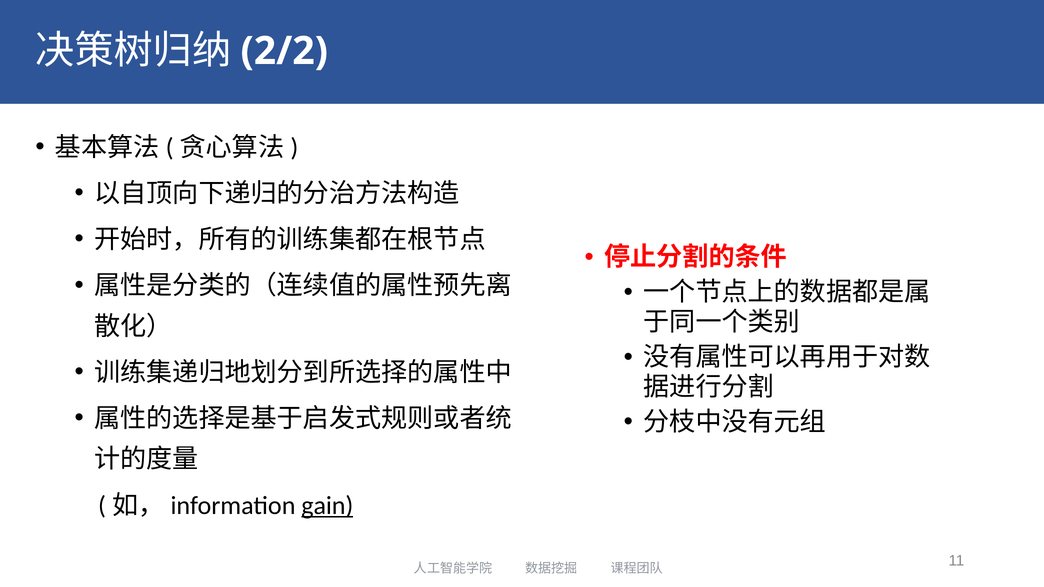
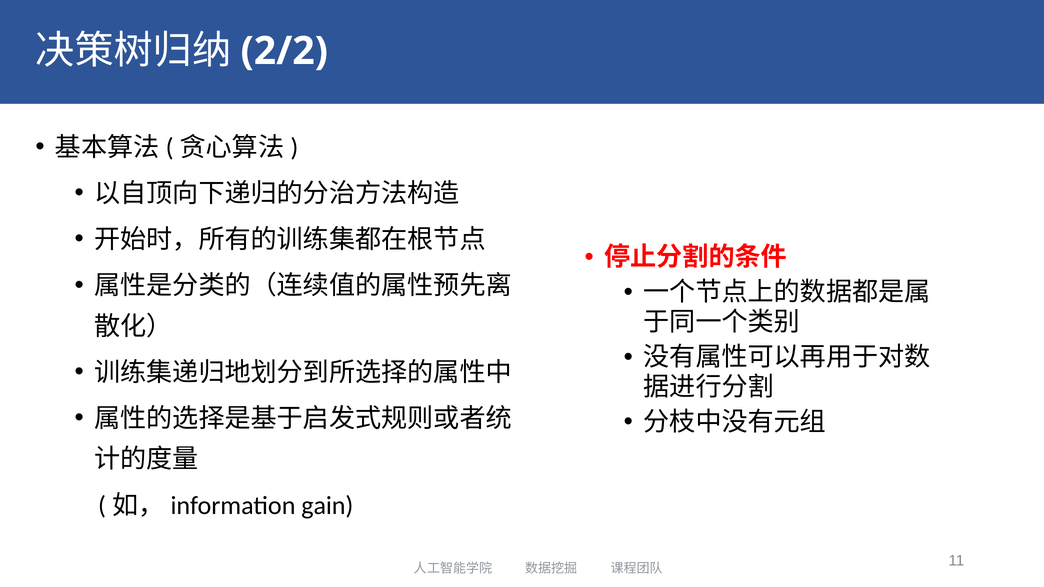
gain underline: present -> none (327, 506)
